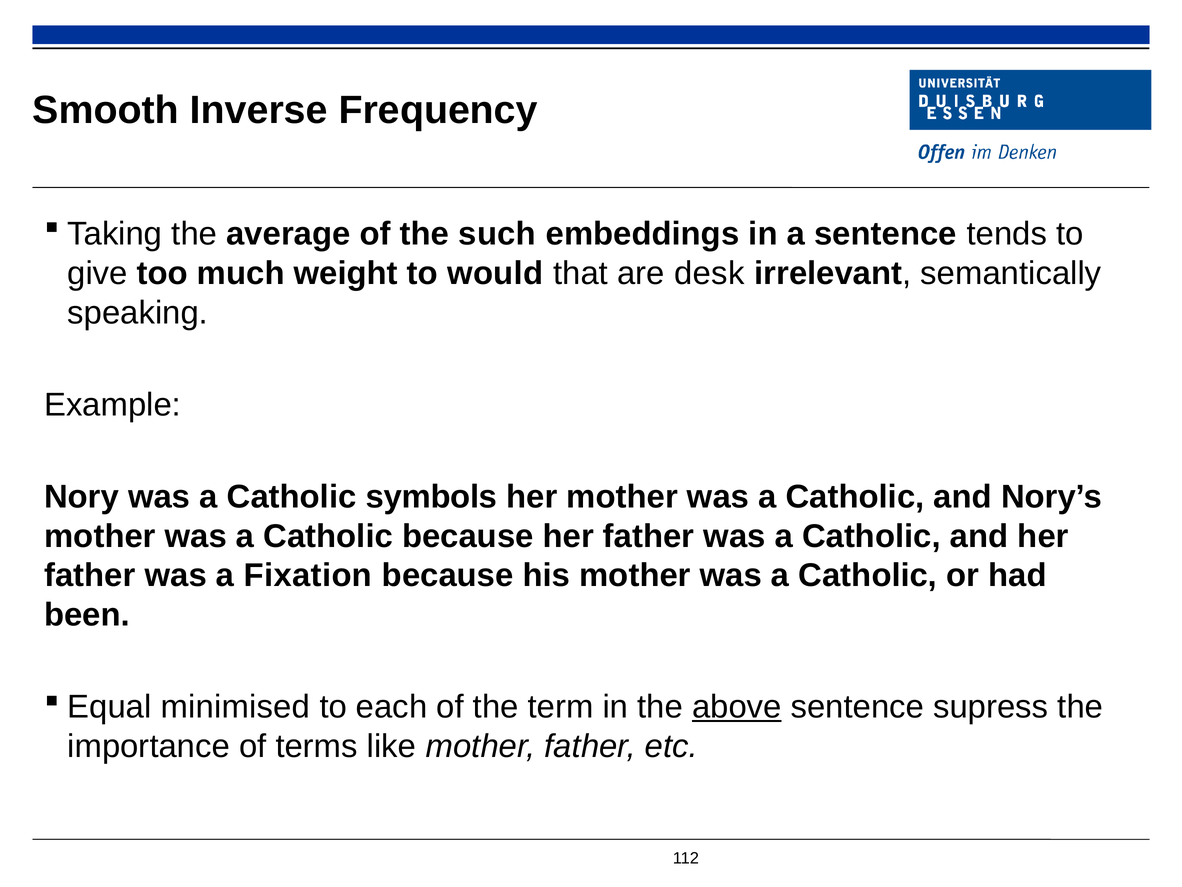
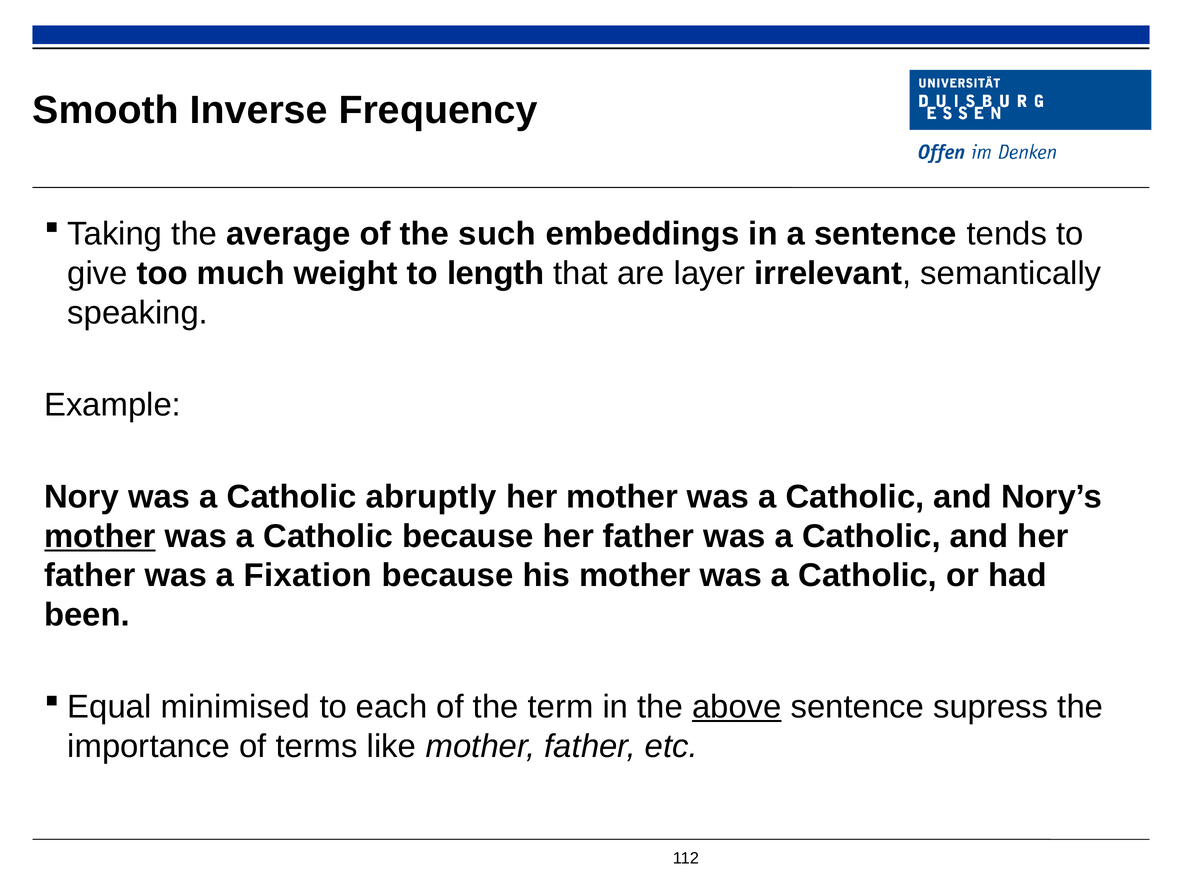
would: would -> length (496, 273)
desk: desk -> layer (709, 273)
symbols: symbols -> abruptly (431, 496)
mother underline: none -> present (100, 536)
